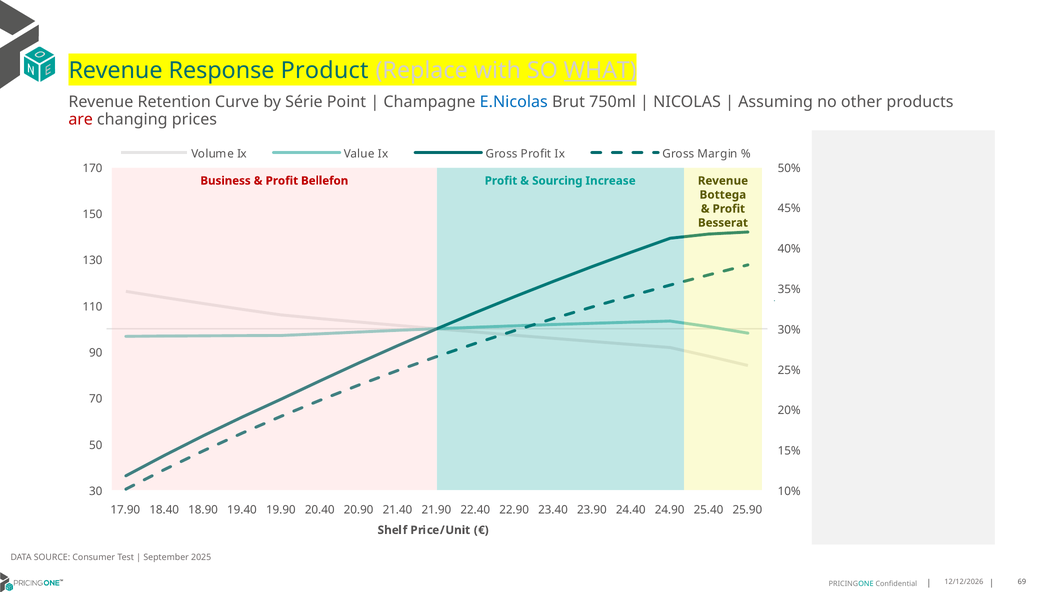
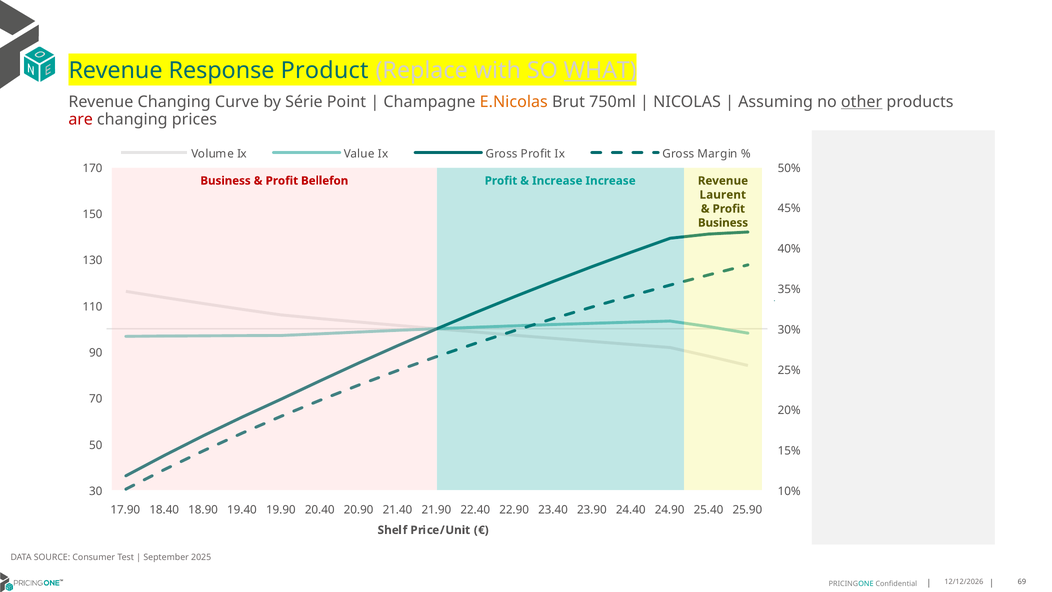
Revenue Retention: Retention -> Changing (174, 102)
E.Nicolas colour: blue -> orange (514, 102)
other underline: none -> present (862, 102)
Sourcing: Sourcing -> Increase (557, 181)
Bottega: Bottega -> Laurent (723, 195)
Besserat: Besserat -> Business (723, 223)
